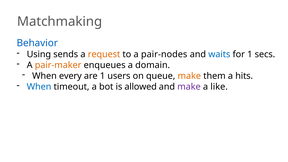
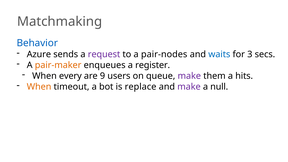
Using: Using -> Azure (39, 54)
request colour: orange -> purple (104, 54)
for 1: 1 -> 3 (250, 54)
domain: domain -> register (153, 65)
are 1: 1 -> 9 (102, 76)
make colour: orange -> purple (189, 76)
When colour: blue -> orange (39, 87)
allowed: allowed -> replace (141, 87)
like: like -> null (219, 87)
